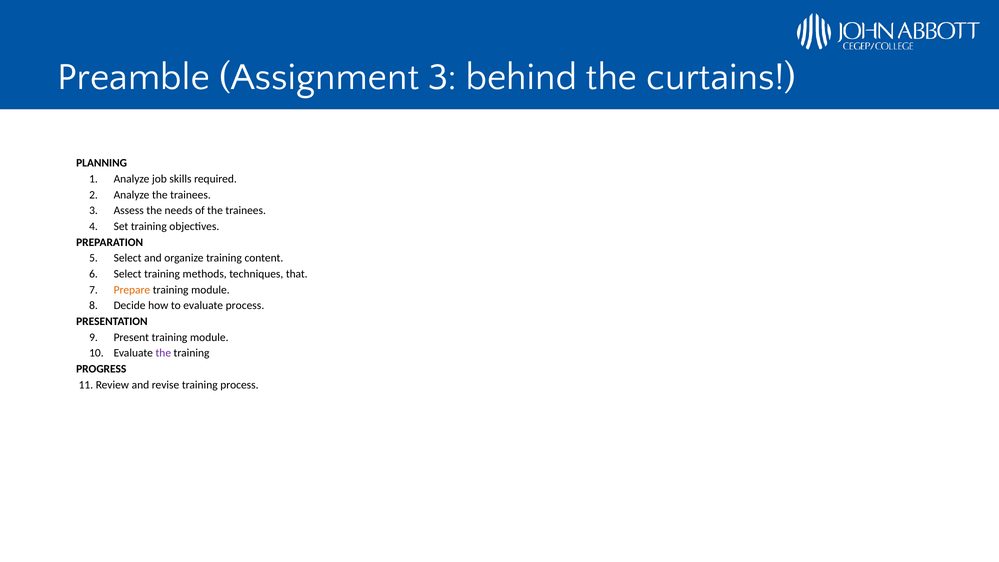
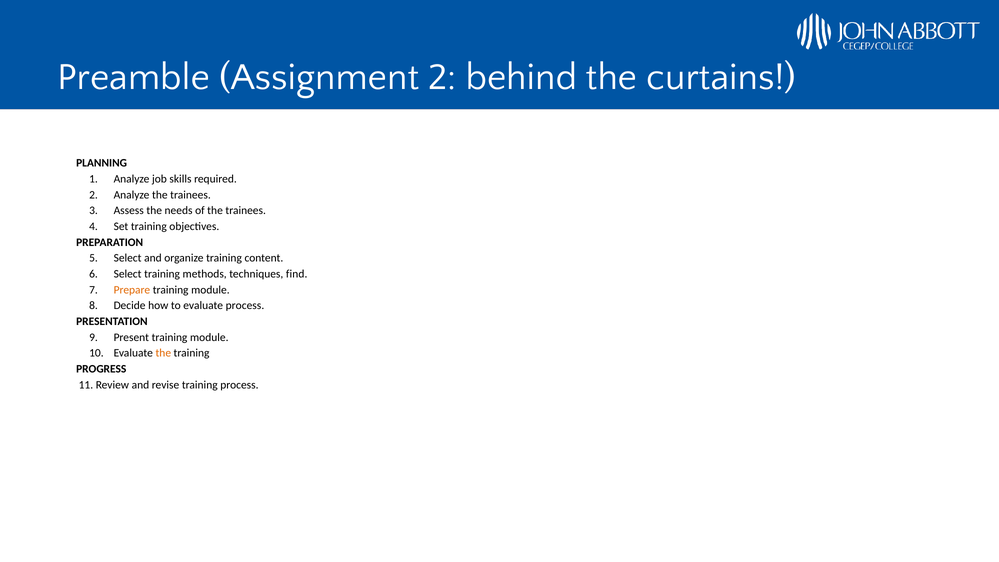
Assignment 3: 3 -> 2 (442, 77)
that: that -> find (297, 274)
the colour: purple -> orange (163, 353)
